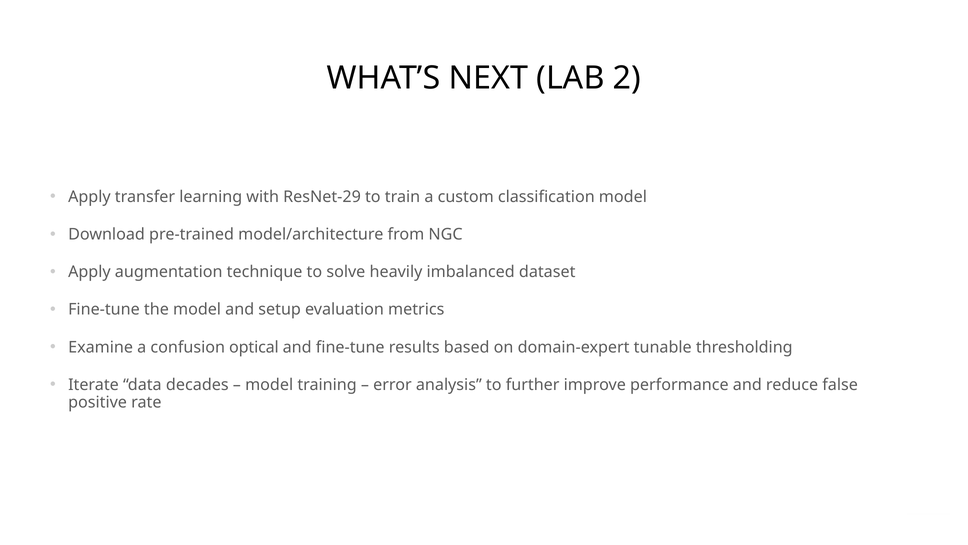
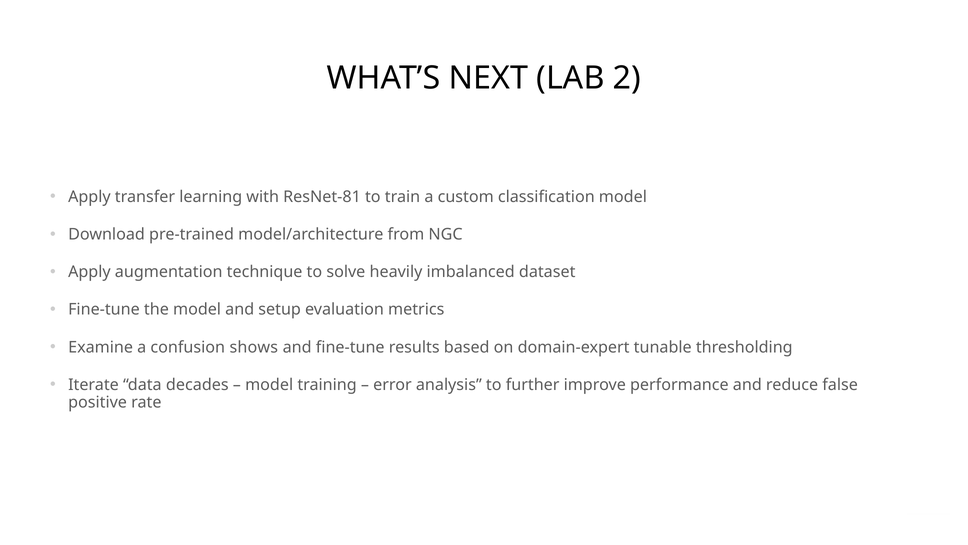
ResNet-29: ResNet-29 -> ResNet-81 (322, 197)
optical: optical -> shows (254, 347)
